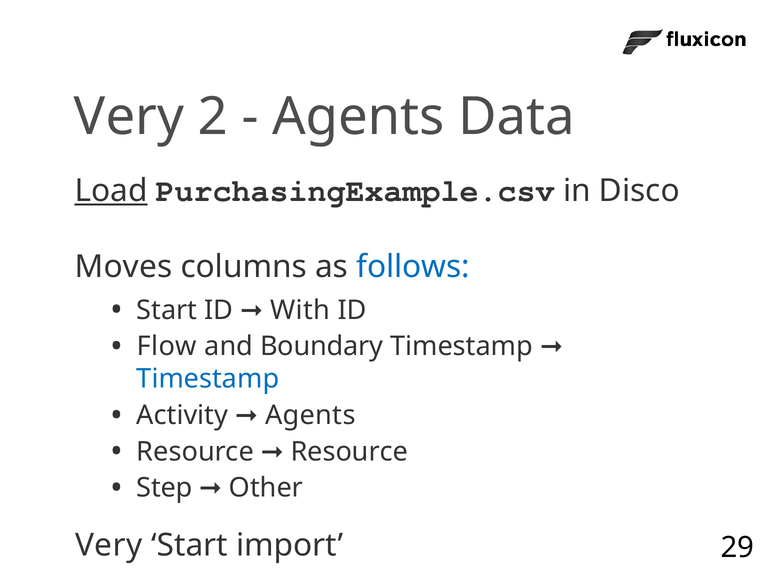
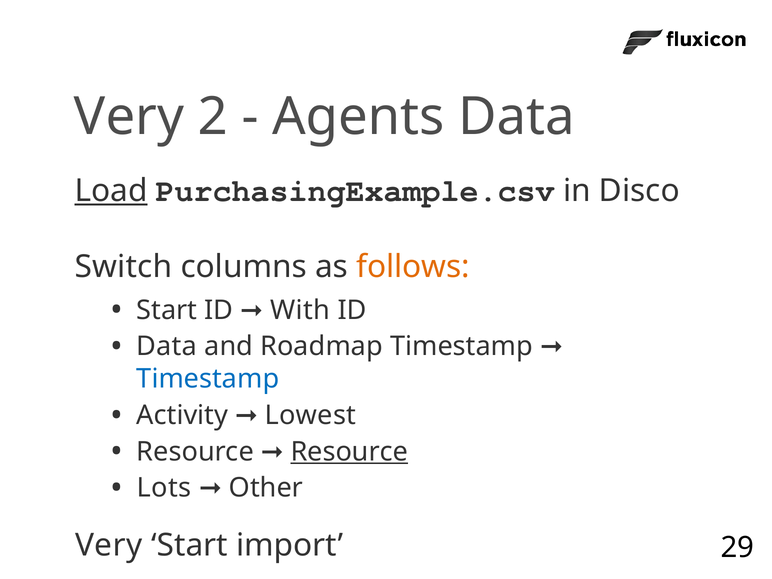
Moves: Moves -> Switch (123, 267)
follows colour: blue -> orange (413, 267)
Flow: Flow -> Data (167, 346)
Boundary: Boundary -> Roadmap (322, 346)
Activity Agents: Agents -> Lowest (310, 415)
Resource underline: none -> present (349, 452)
Step: Step -> Lots (164, 488)
